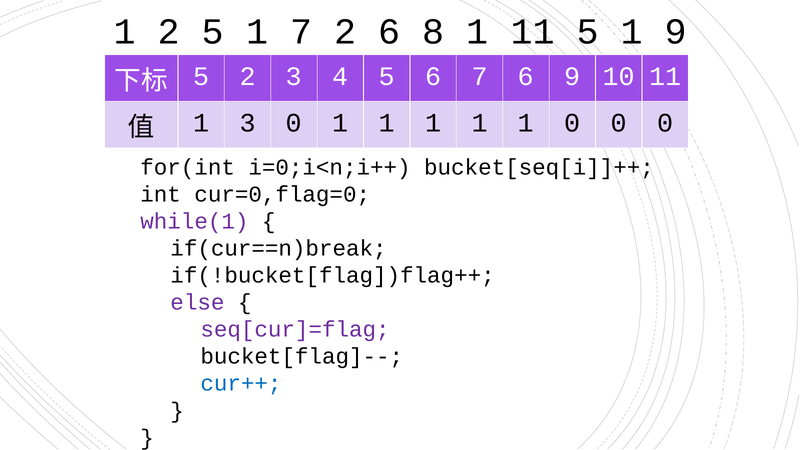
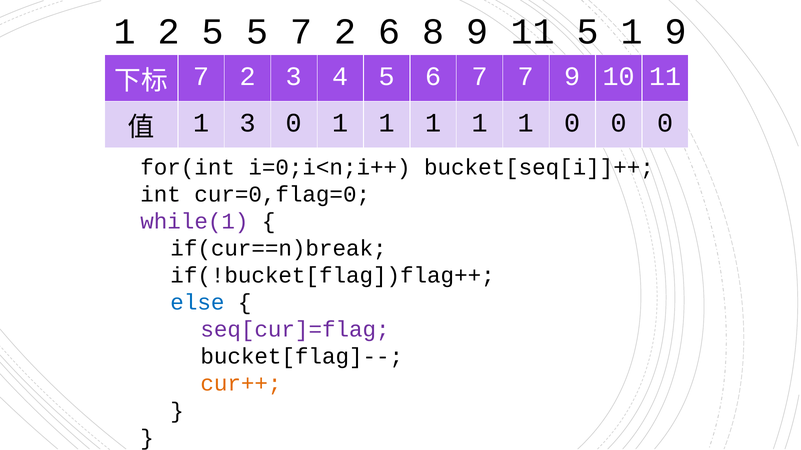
2 5 1: 1 -> 5 (257, 32)
8 1: 1 -> 9 (477, 32)
5: 5 -> 7 (201, 76)
7 6: 6 -> 7 (526, 76)
else colour: purple -> blue (197, 303)
cur++ colour: blue -> orange (241, 384)
